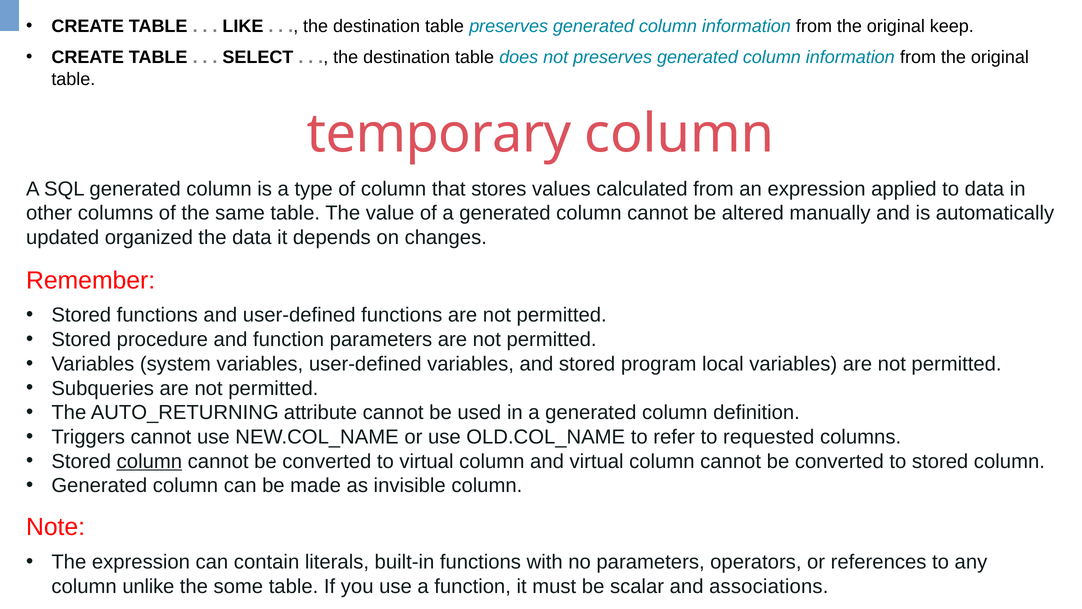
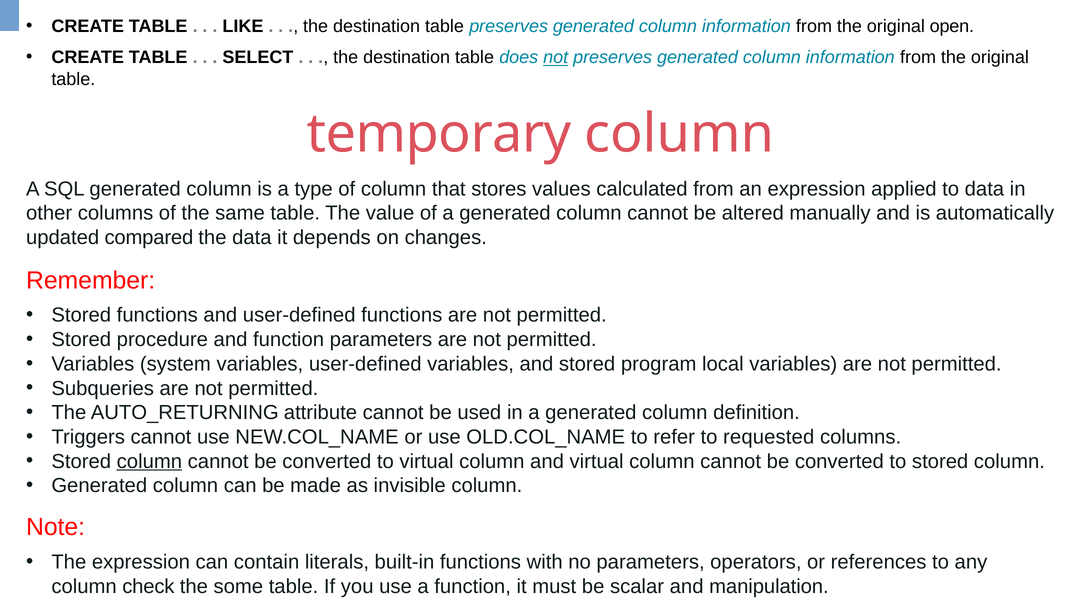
keep: keep -> open (952, 26)
not underline: none -> present (556, 58)
organized: organized -> compared (149, 237)
unlike: unlike -> check (148, 586)
associations: associations -> manipulation (769, 586)
